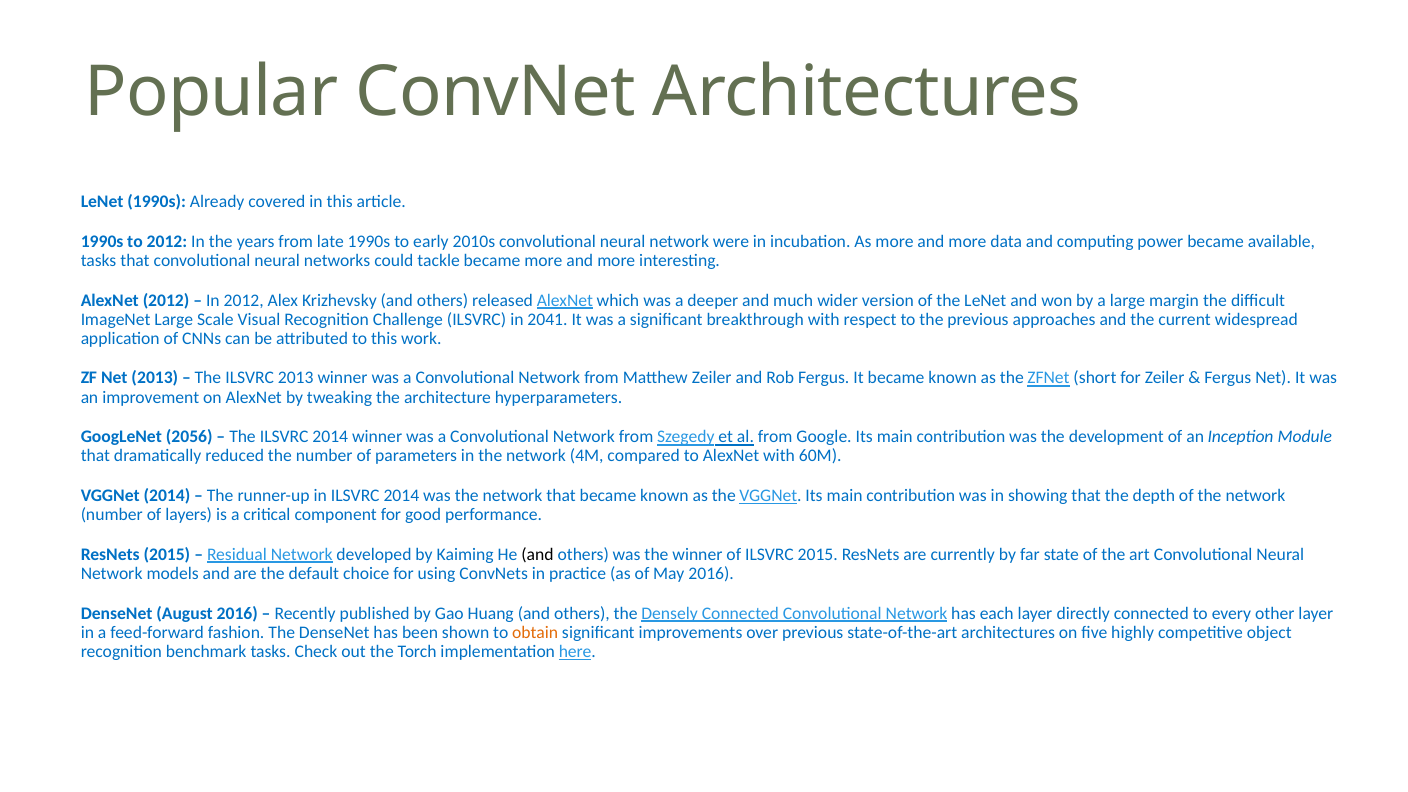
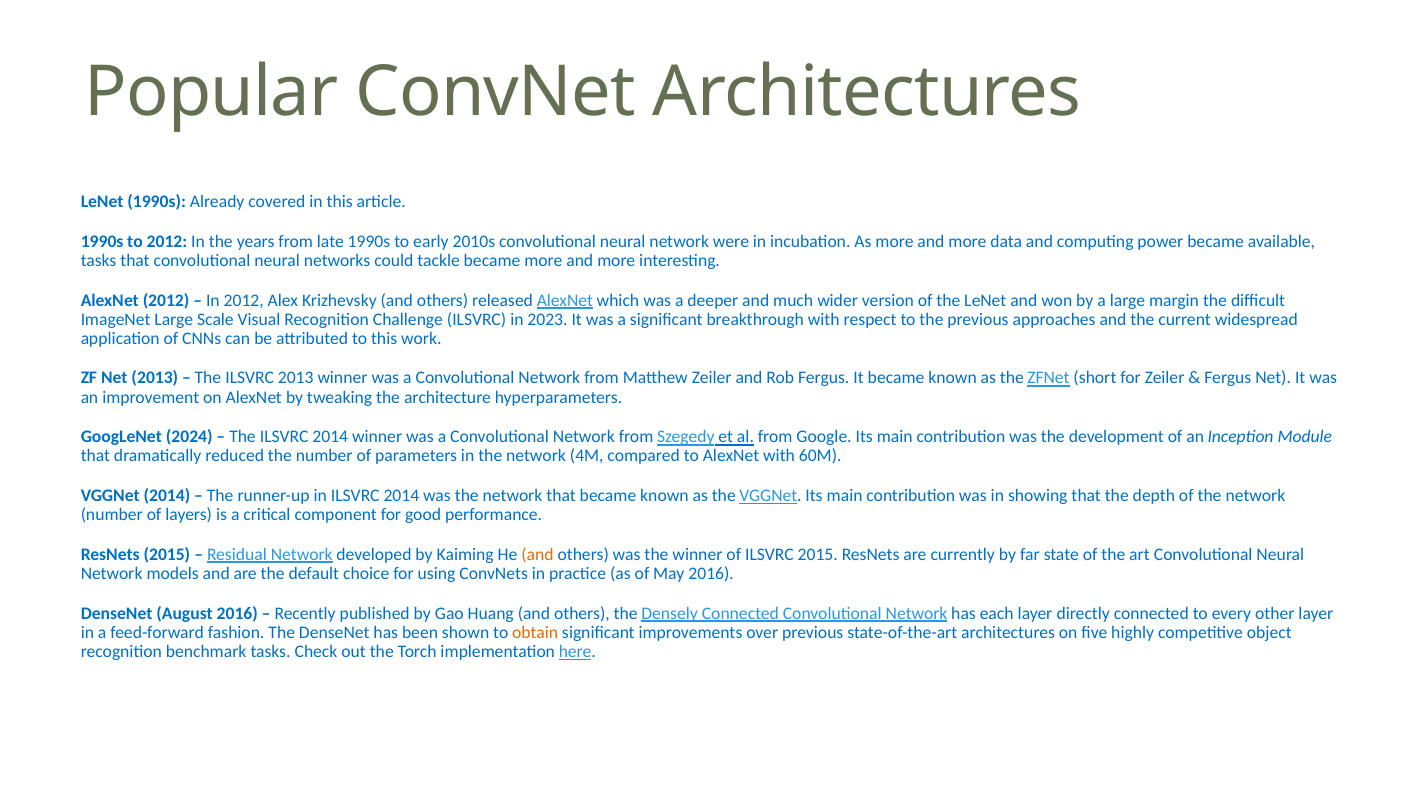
2041: 2041 -> 2023 (547, 319)
2056: 2056 -> 2024 (189, 437)
and colour: black -> orange (538, 555)
